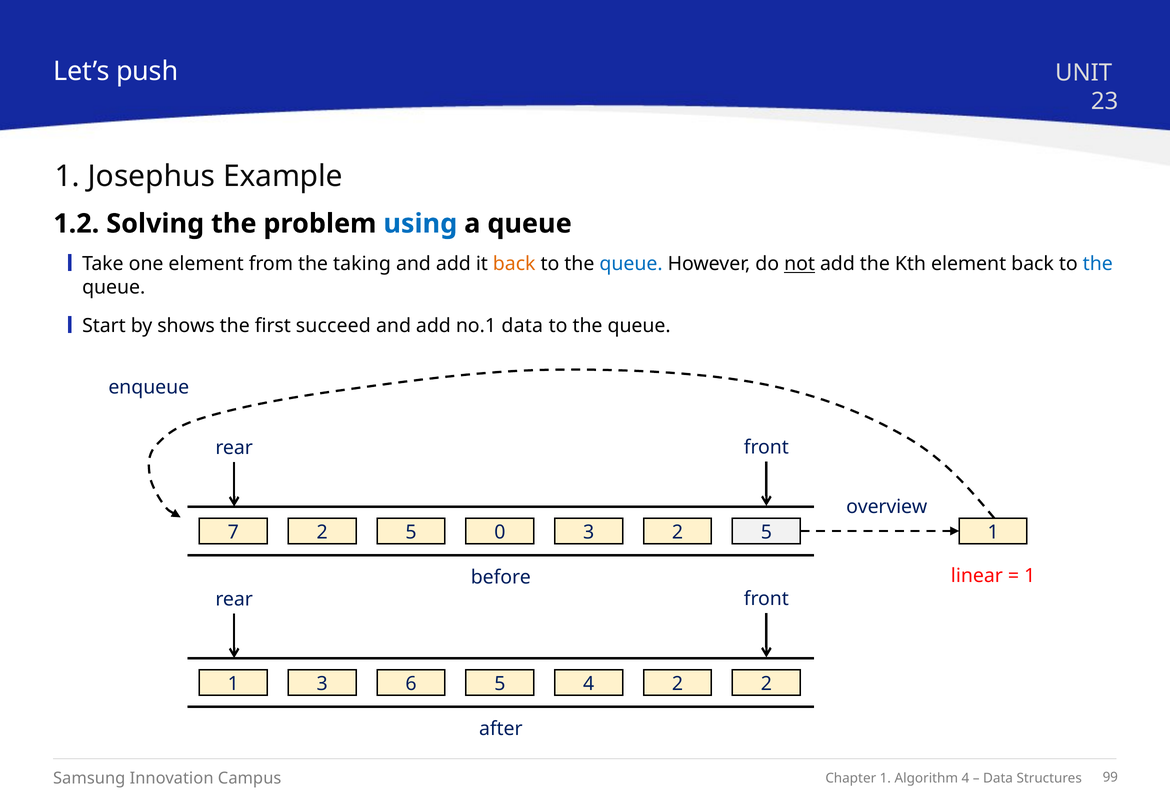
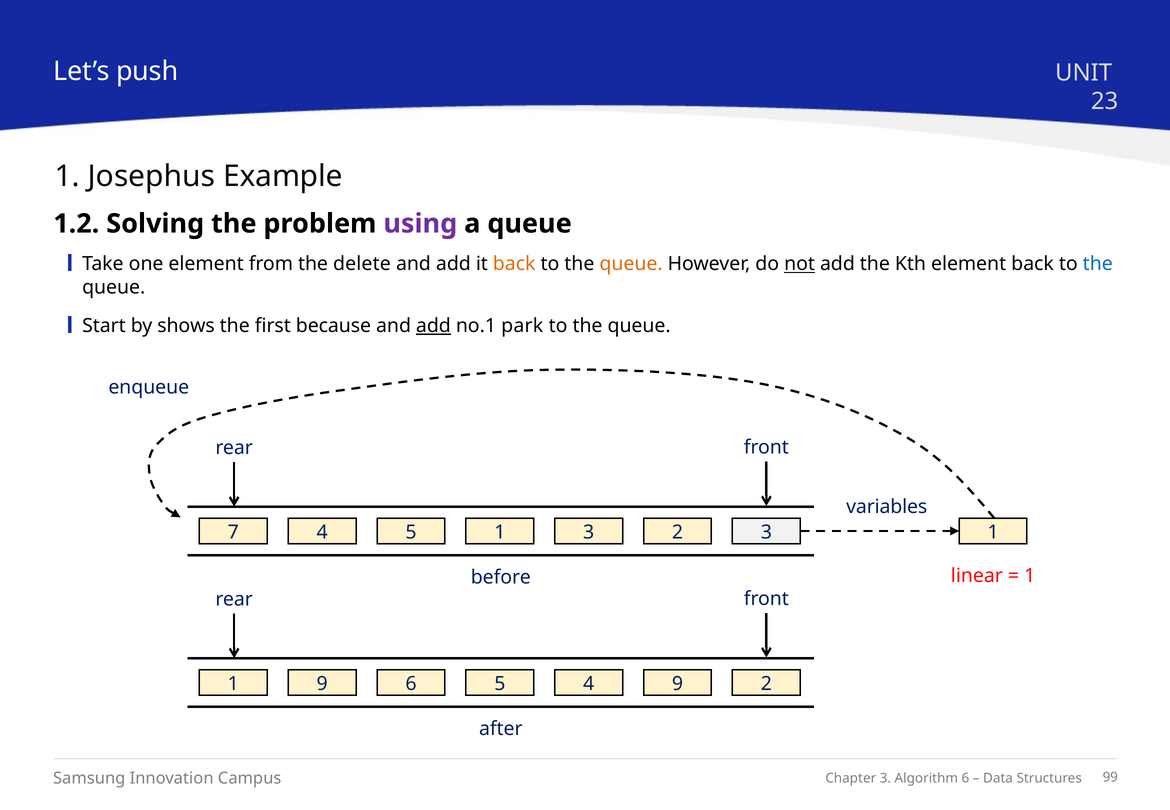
using colour: blue -> purple (420, 224)
taking: taking -> delete (362, 264)
queue colour: blue -> orange (631, 264)
succeed: succeed -> because (333, 326)
add underline: none -> present (433, 326)
no.1 data: data -> park (522, 326)
overview: overview -> variables (887, 507)
7 2: 2 -> 4 (322, 532)
5 0: 0 -> 1 (500, 532)
3 2 5: 5 -> 3 (766, 532)
1 3: 3 -> 9 (322, 684)
4 2: 2 -> 9 (678, 684)
1: 1 -> 3 (885, 778)
4: 4 -> 6 (965, 778)
